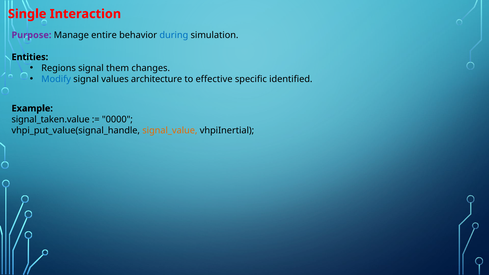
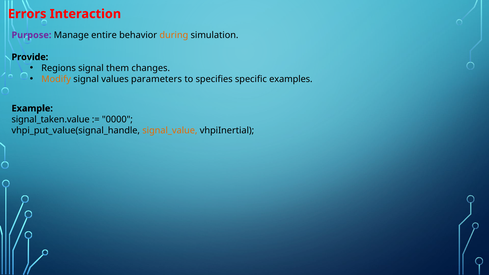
Single: Single -> Errors (27, 14)
during colour: blue -> orange (174, 35)
Entities: Entities -> Provide (30, 57)
Modify colour: blue -> orange (56, 79)
architecture: architecture -> parameters (156, 79)
effective: effective -> specifies (214, 79)
identified: identified -> examples (291, 79)
